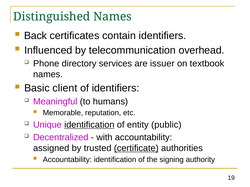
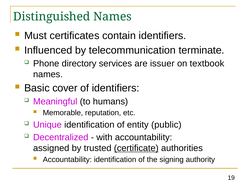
Back: Back -> Must (35, 36)
overhead: overhead -> terminate (202, 50)
client: client -> cover (65, 88)
identification underline: present -> none (89, 125)
